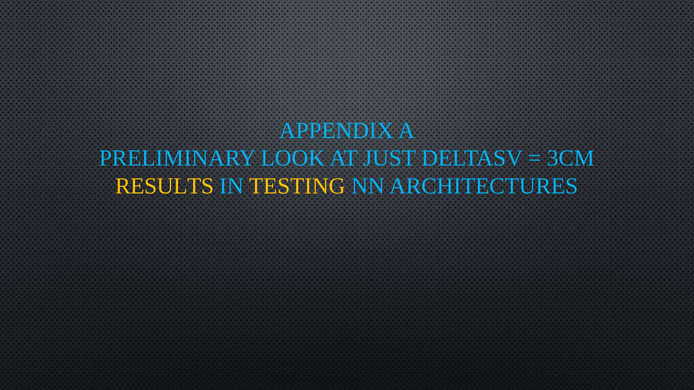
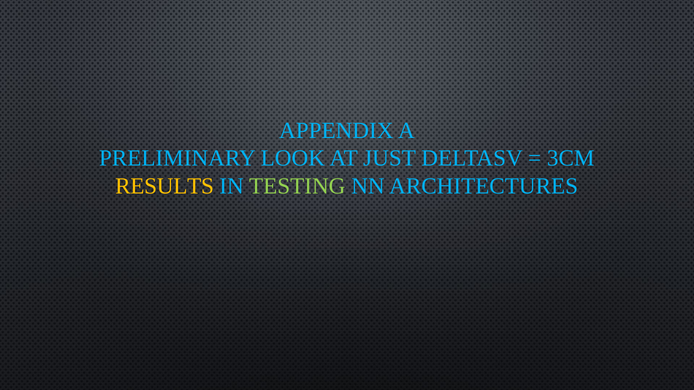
TESTING colour: yellow -> light green (297, 186)
